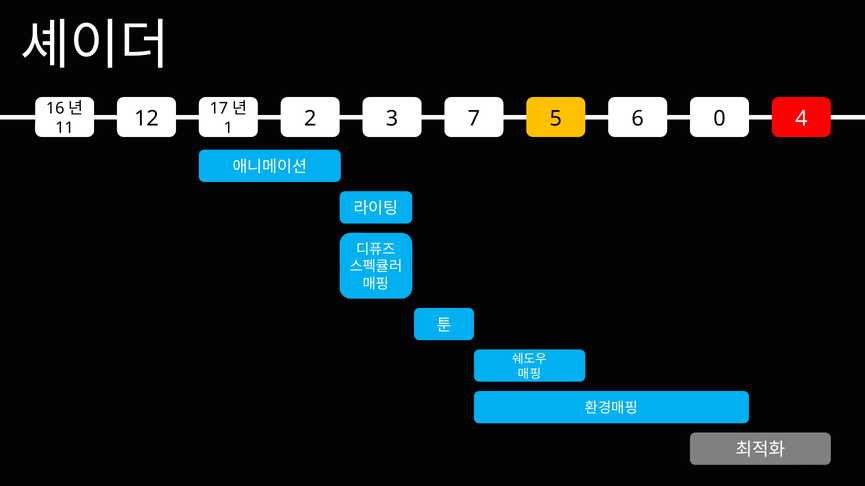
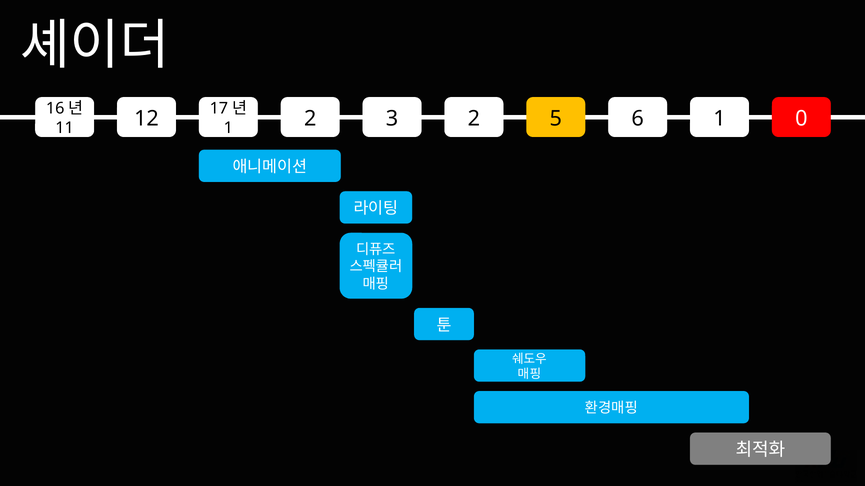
3 7: 7 -> 2 (474, 119)
6 0: 0 -> 1 (719, 119)
4: 4 -> 0 (801, 119)
